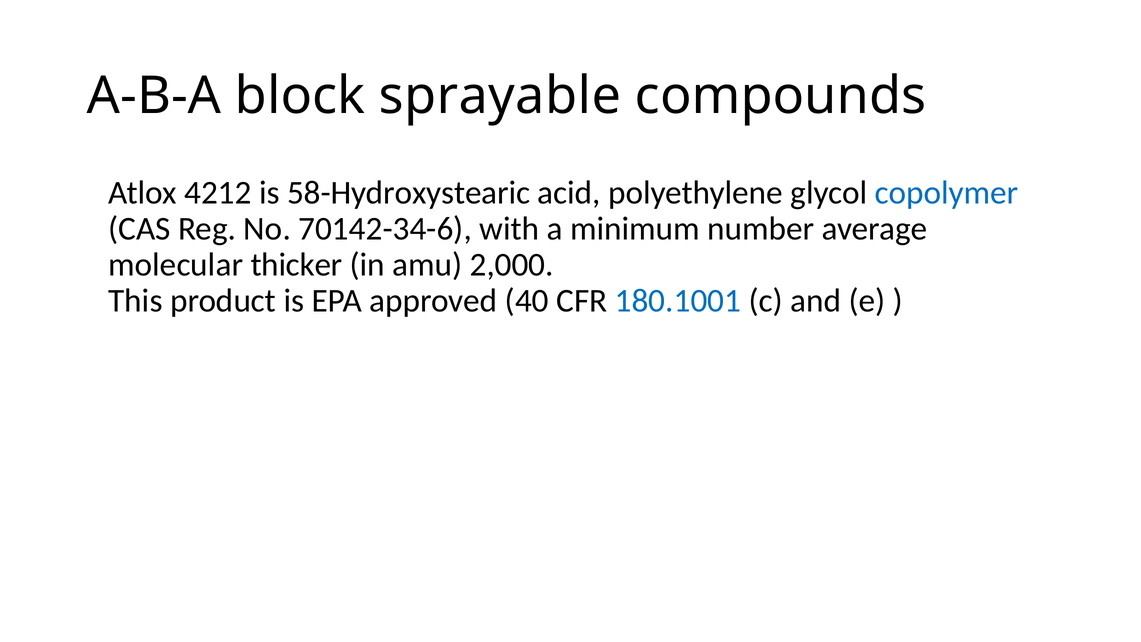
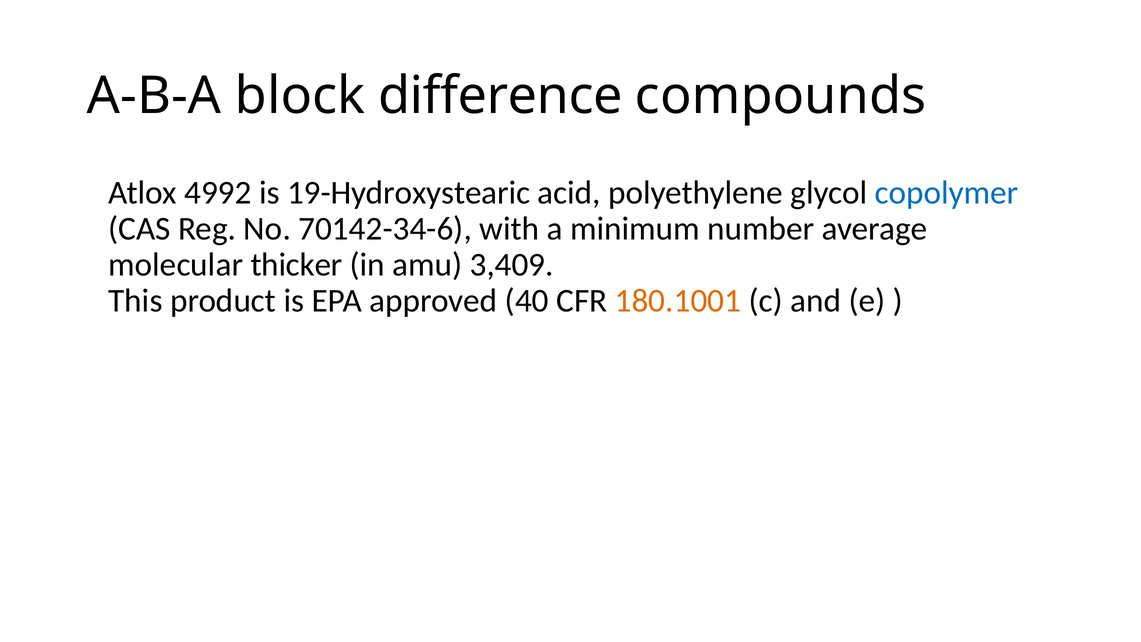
sprayable: sprayable -> difference (500, 96)
4212: 4212 -> 4992 (218, 193)
58-Hydroxystearic: 58-Hydroxystearic -> 19-Hydroxystearic (409, 193)
2,000: 2,000 -> 3,409 (512, 265)
180.1001 colour: blue -> orange (678, 301)
